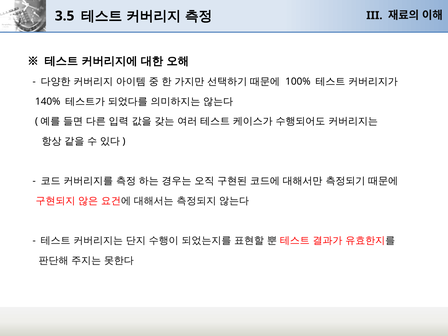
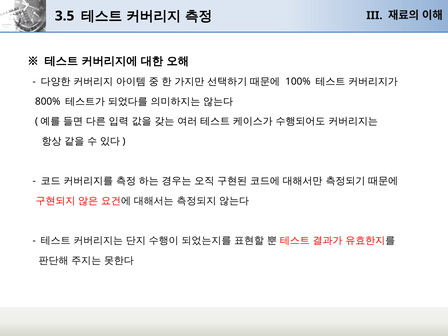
140%: 140% -> 800% (48, 101)
